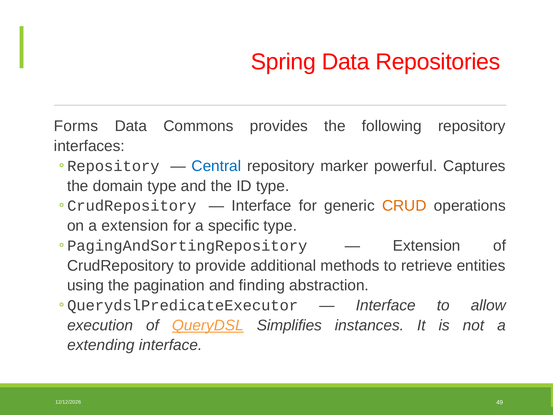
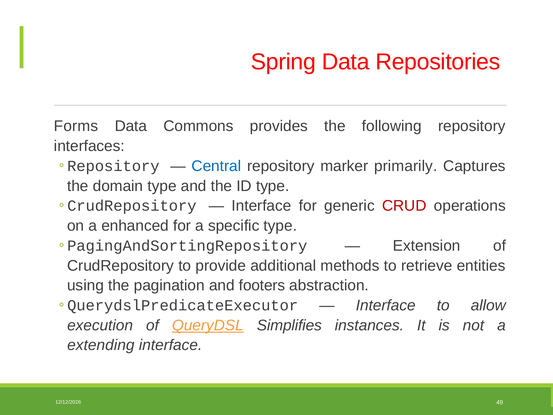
powerful: powerful -> primarily (406, 166)
CRUD colour: orange -> red (404, 206)
a extension: extension -> enhanced (135, 226)
finding: finding -> footers (262, 285)
